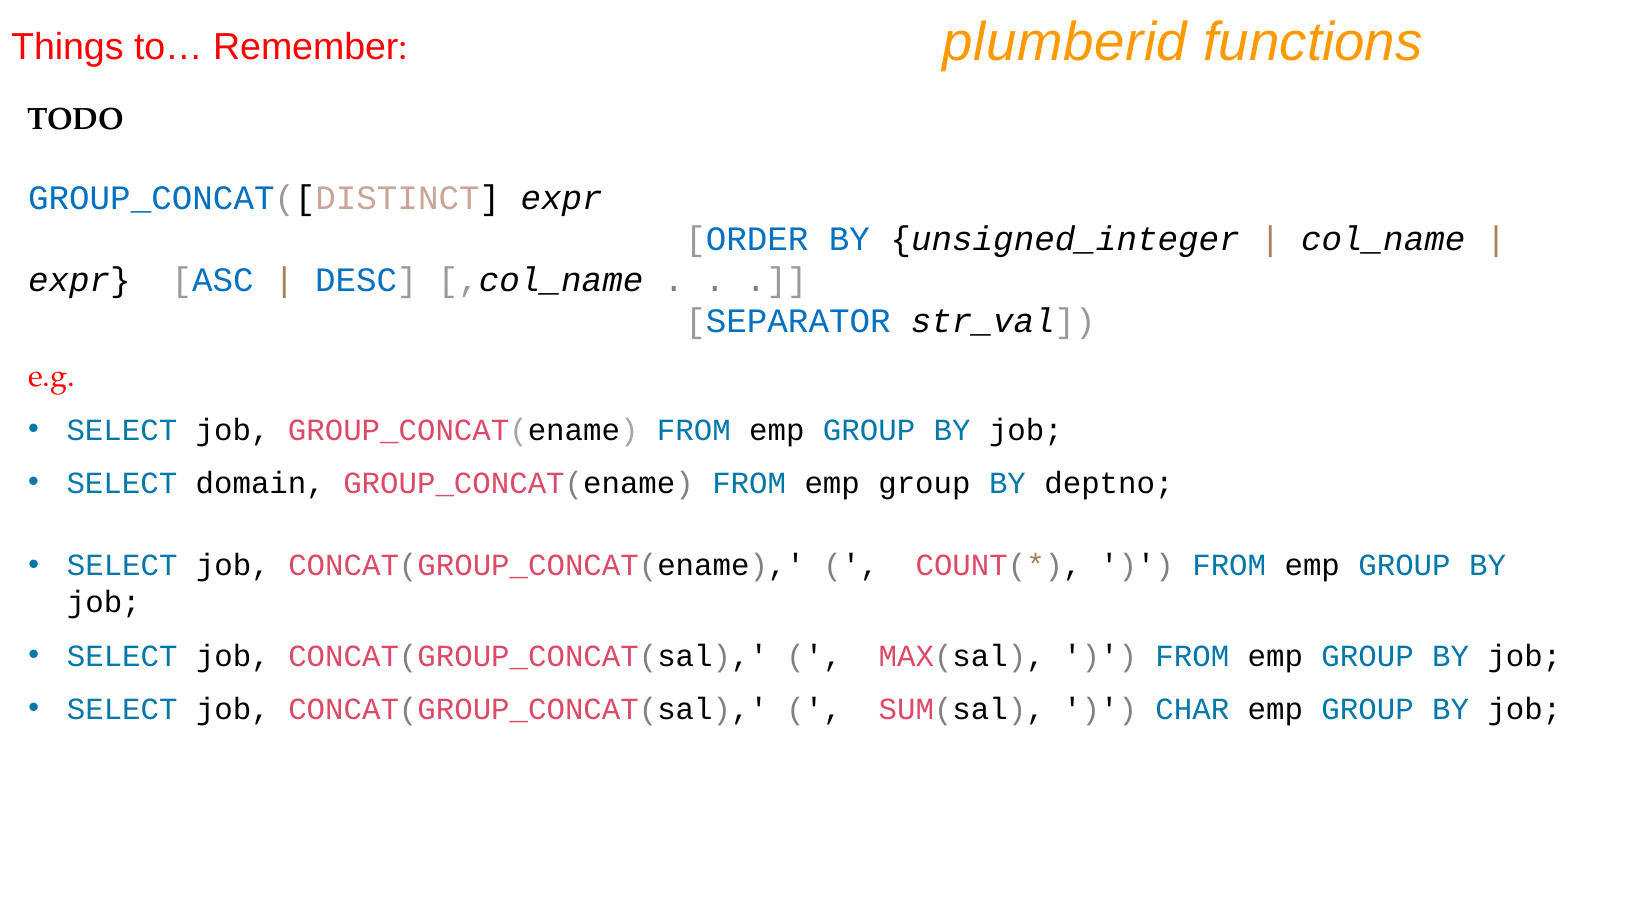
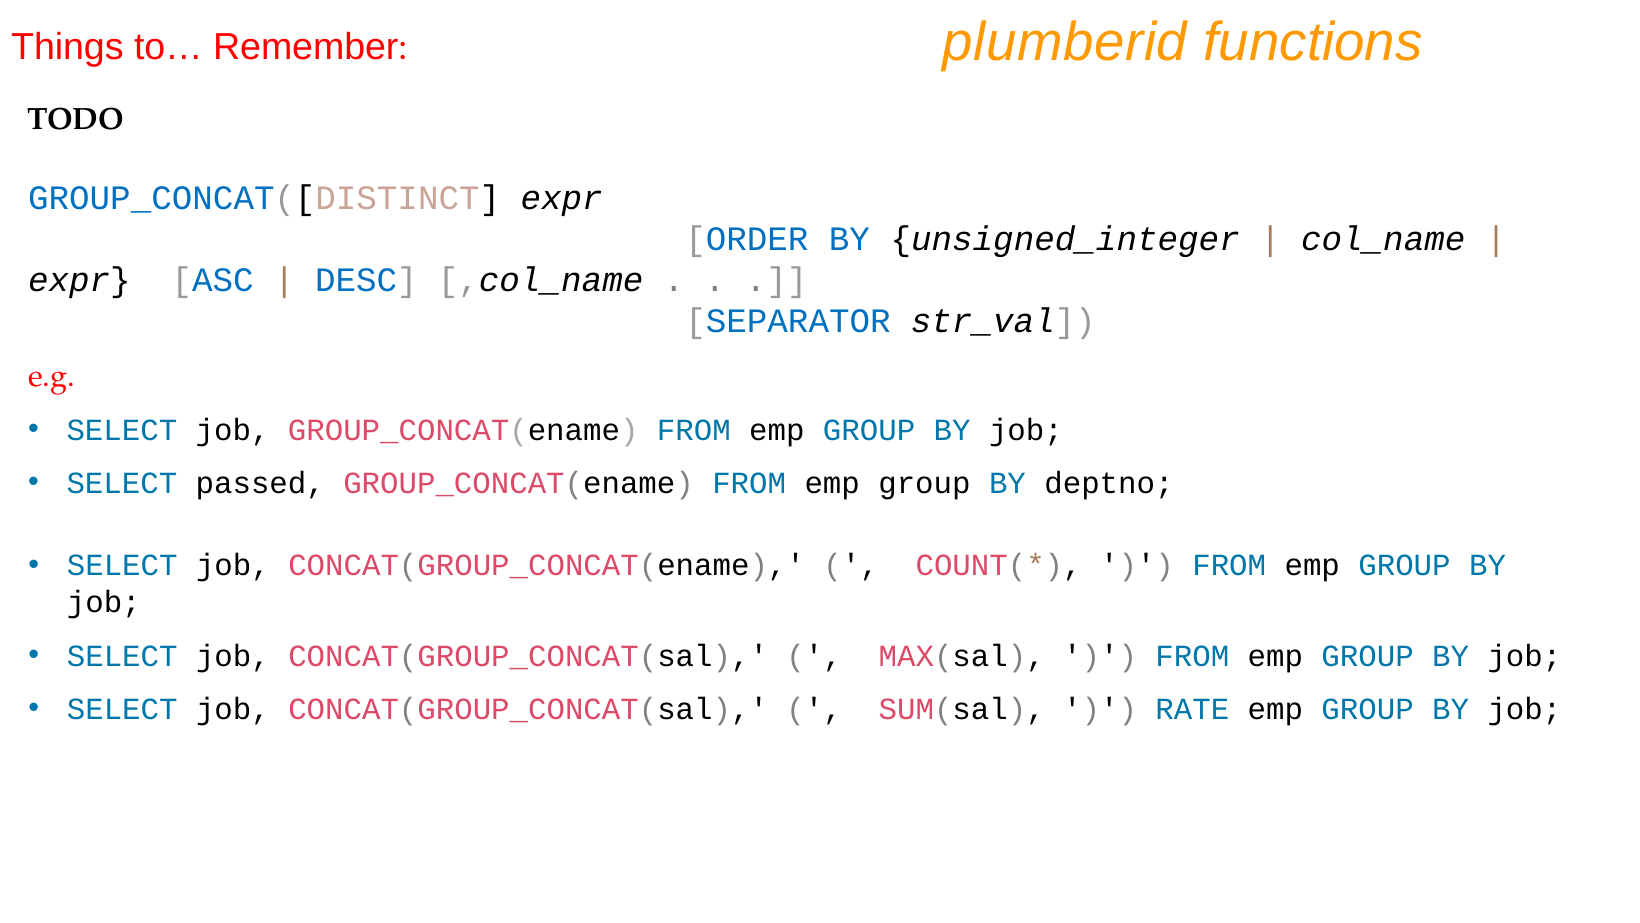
domain: domain -> passed (260, 483)
CHAR: CHAR -> RATE (1192, 709)
